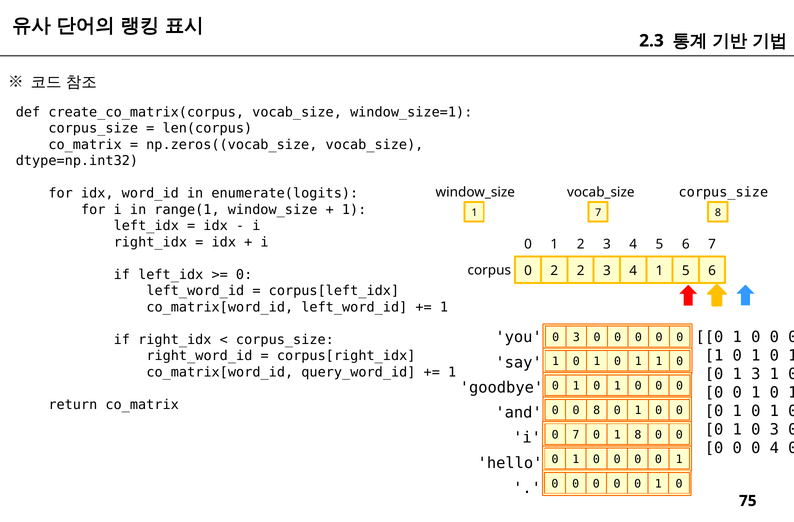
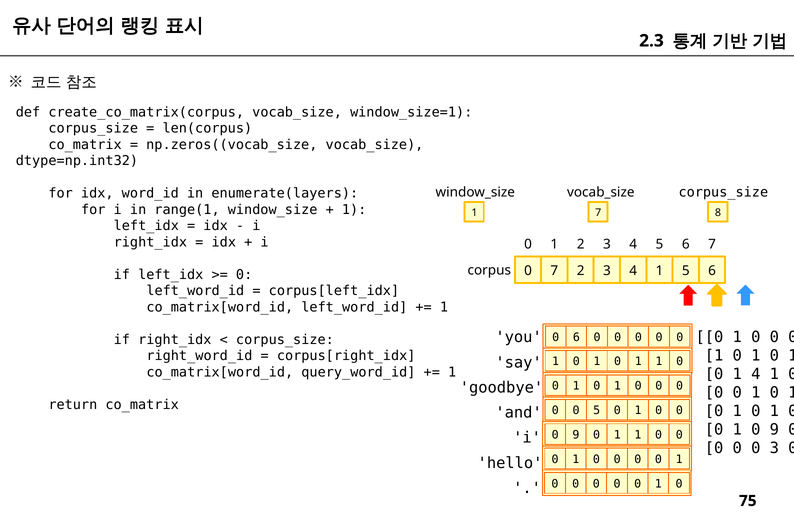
enumerate(logits: enumerate(logits -> enumerate(layers (285, 193)
0 2: 2 -> 7 (554, 271)
3: 3 -> 6 (576, 337)
1 3: 3 -> 4 (756, 374)
0 8: 8 -> 5 (597, 410)
1 0 3: 3 -> 9 (774, 429)
7: 7 -> 9 (576, 434)
8: 8 -> 1 (638, 434)
0 4: 4 -> 3 (774, 448)
